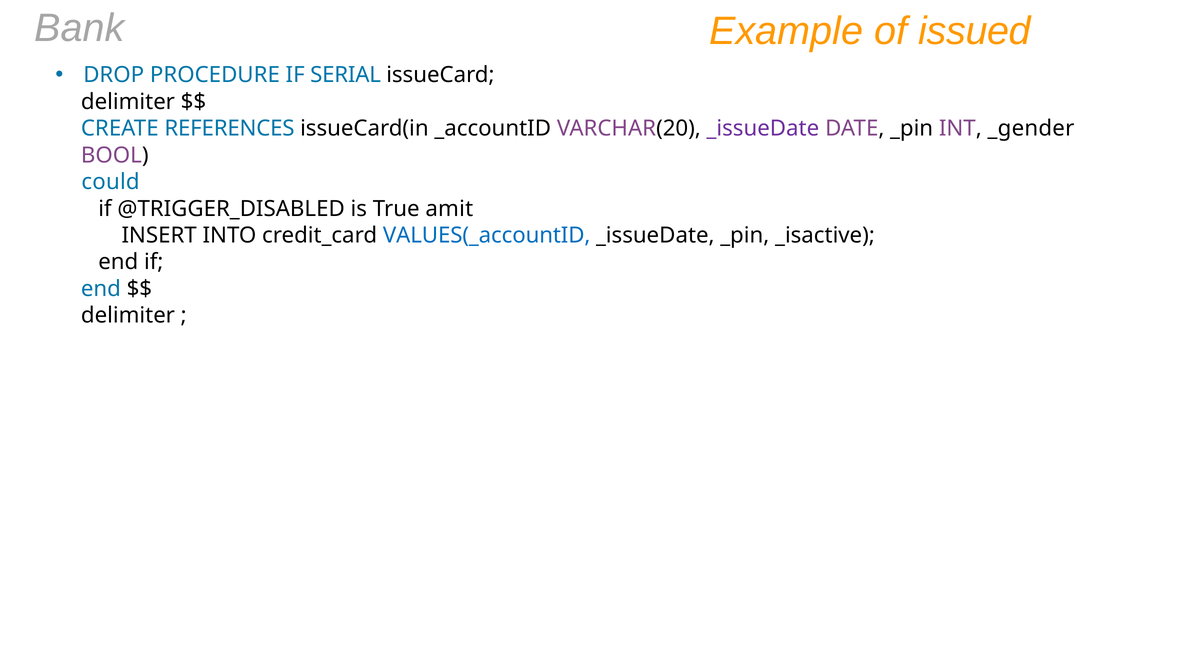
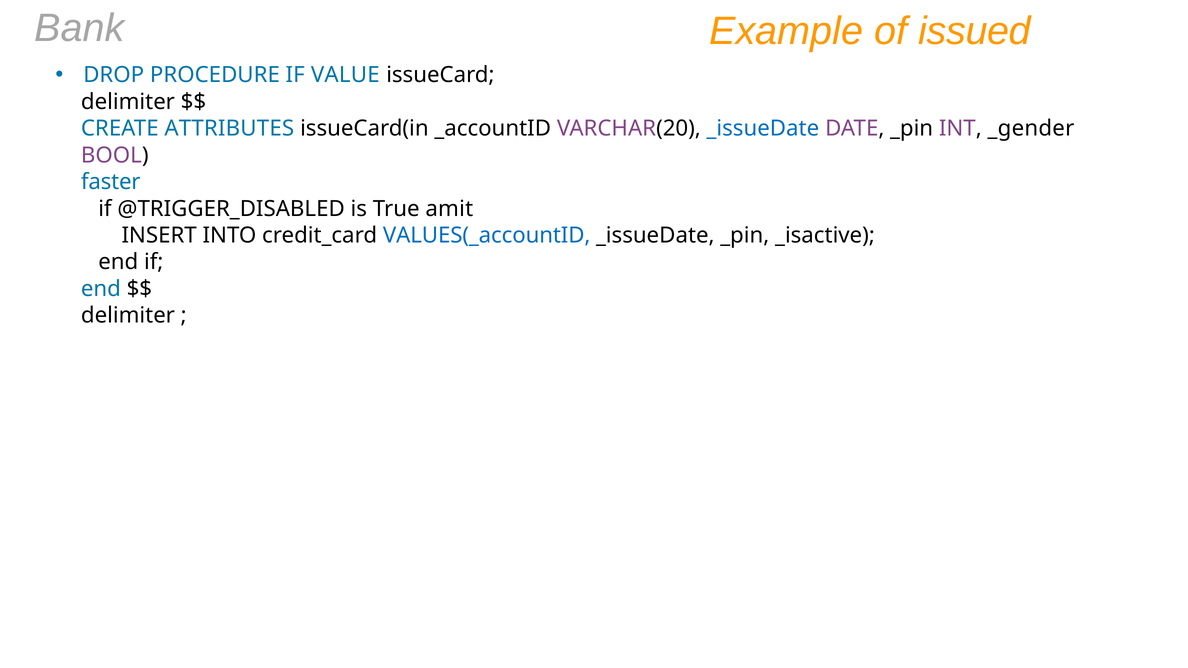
SERIAL: SERIAL -> VALUE (345, 75)
REFERENCES: REFERENCES -> ATTRIBUTES (229, 129)
_issueDate colour: purple -> blue (763, 129)
could: could -> faster (111, 182)
